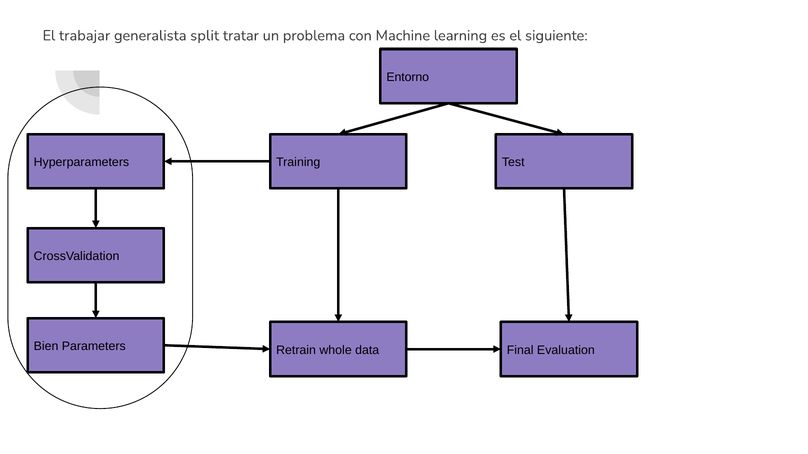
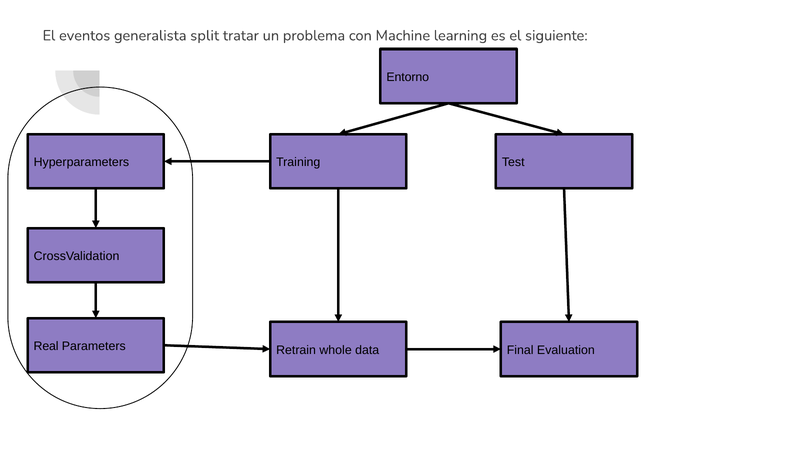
trabajar: trabajar -> eventos (85, 36)
Bien: Bien -> Real (46, 347)
